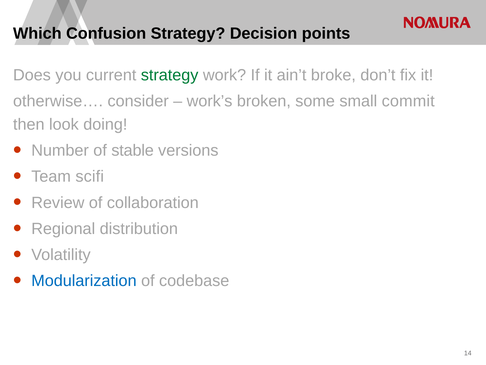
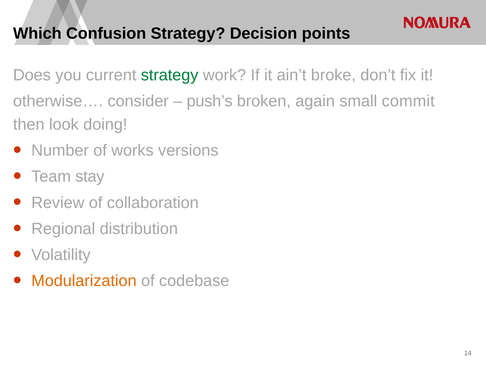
work’s: work’s -> push’s (210, 101)
some: some -> again (315, 101)
stable: stable -> works (133, 150)
scifi: scifi -> stay (90, 176)
Modularization colour: blue -> orange (84, 280)
